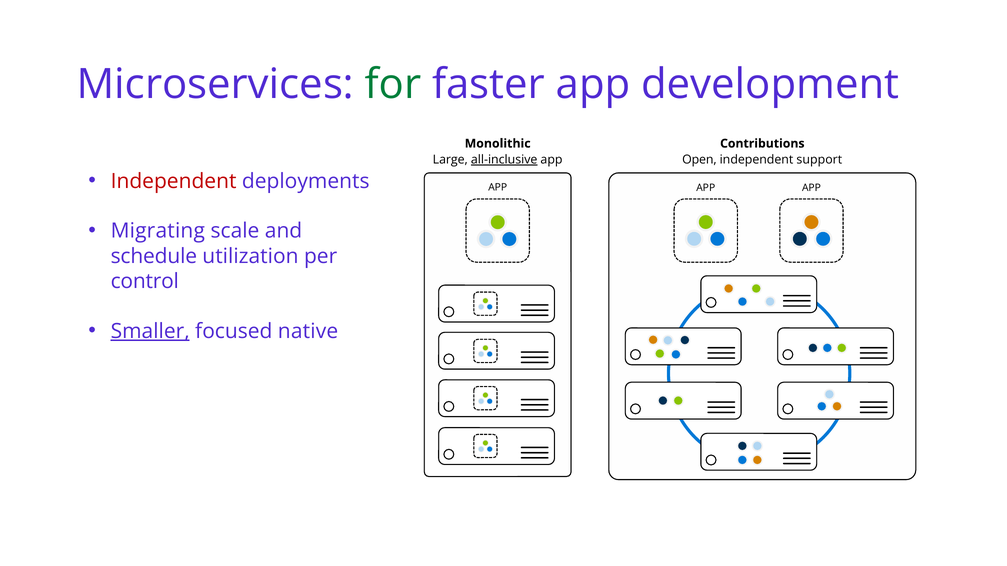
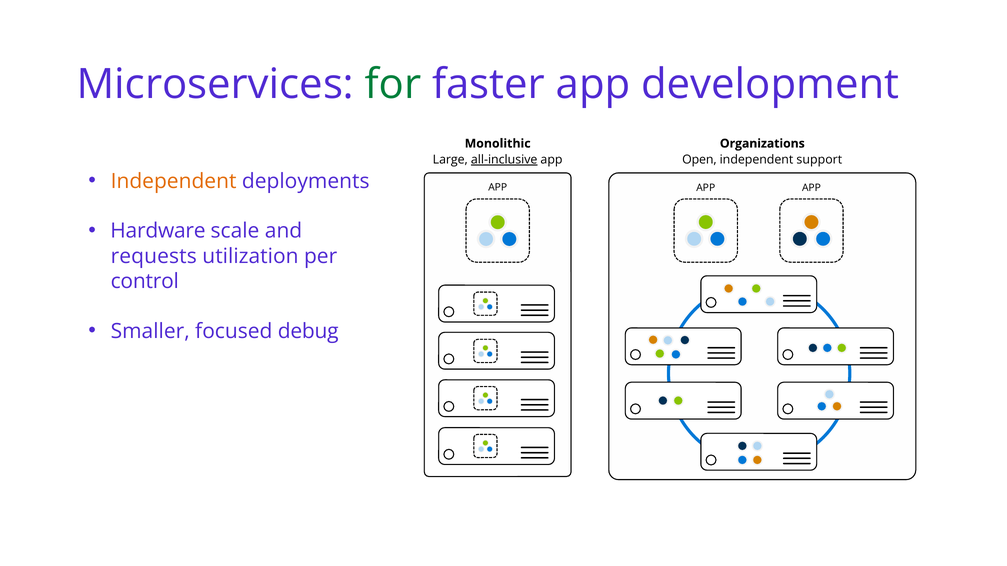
Contributions: Contributions -> Organizations (762, 144)
Independent colour: red -> orange (174, 181)
Migrating: Migrating -> Hardware (158, 231)
schedule: schedule -> requests (154, 256)
Smaller underline: present -> none (150, 331)
native: native -> debug (308, 331)
